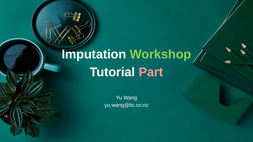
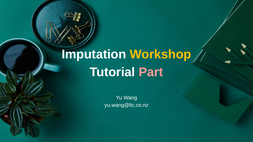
Workshop colour: light green -> yellow (160, 55)
